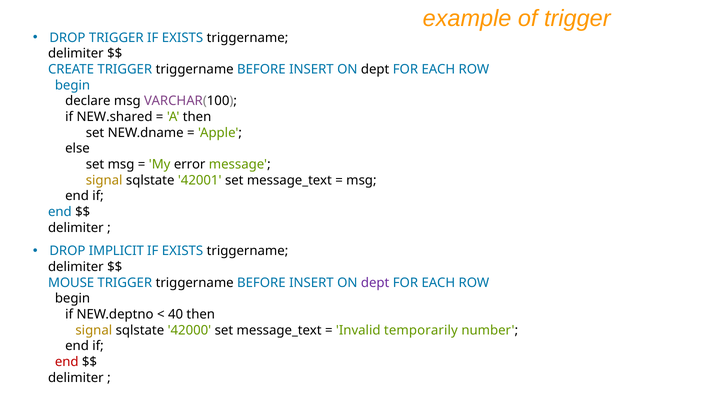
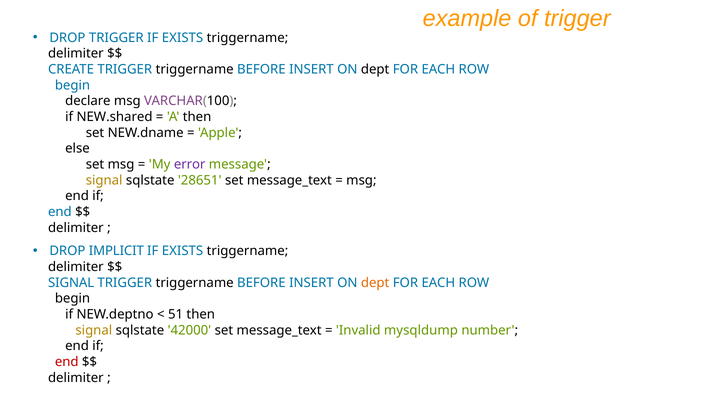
error colour: black -> purple (190, 164)
42001: 42001 -> 28651 (200, 180)
MOUSE: MOUSE -> SIGNAL (71, 283)
dept colour: purple -> orange (375, 283)
40: 40 -> 51 (176, 314)
temporarily: temporarily -> mysqldump (421, 330)
